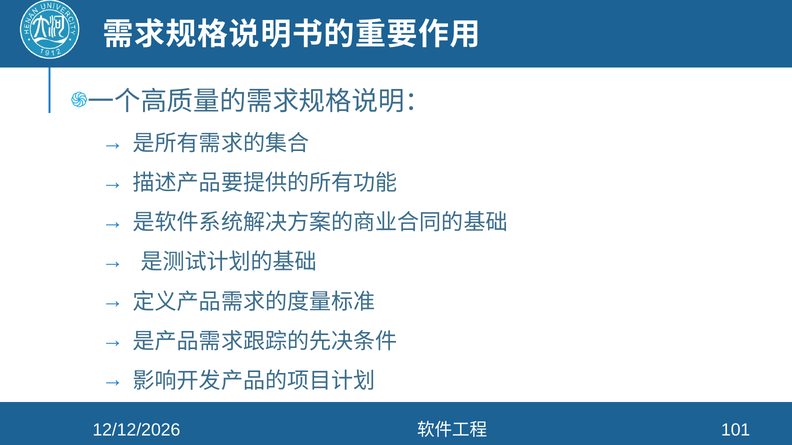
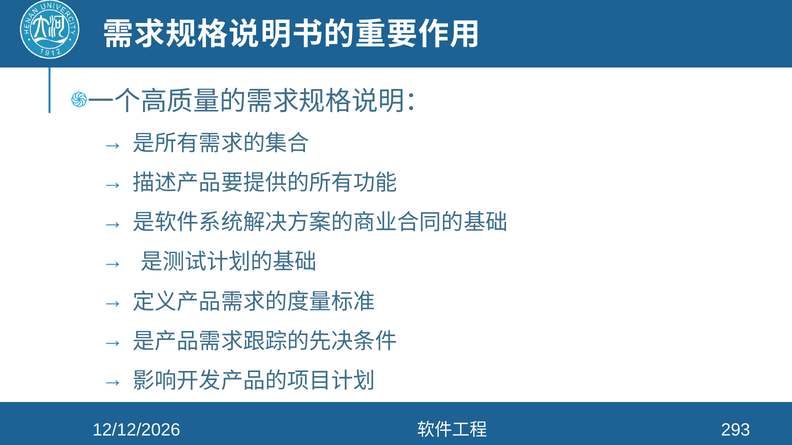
101: 101 -> 293 (736, 430)
